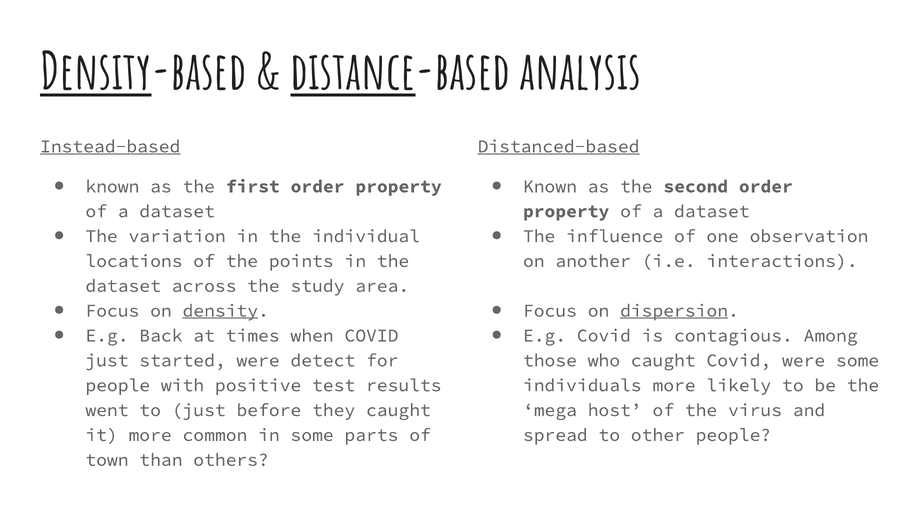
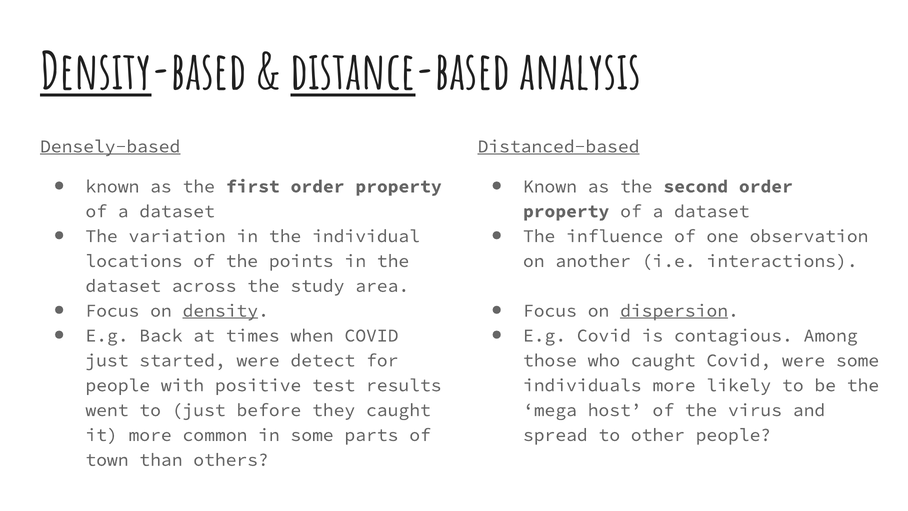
Instead-based: Instead-based -> Densely-based (110, 146)
